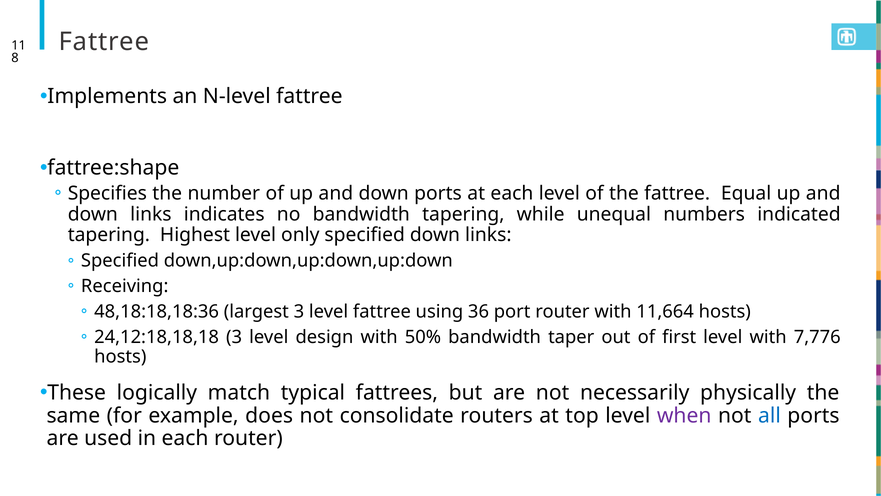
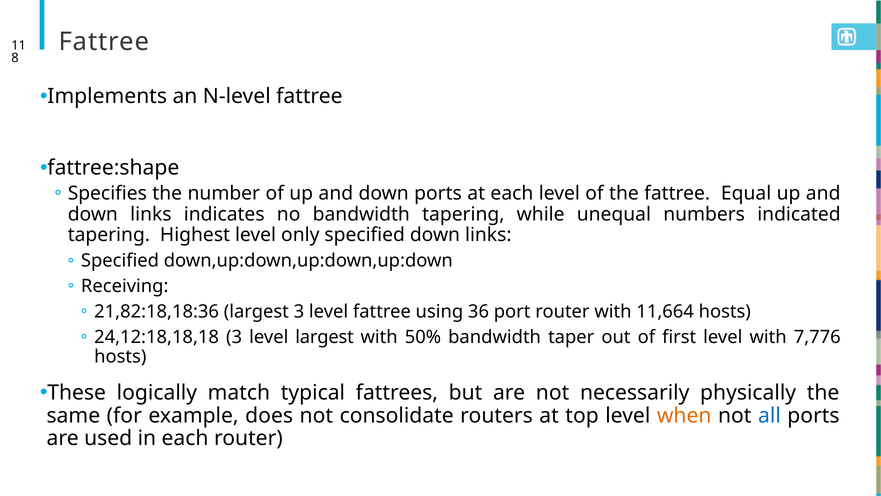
48,18:18,18:36: 48,18:18,18:36 -> 21,82:18,18:36 (157, 311)
level design: design -> largest (325, 337)
when colour: purple -> orange (684, 415)
